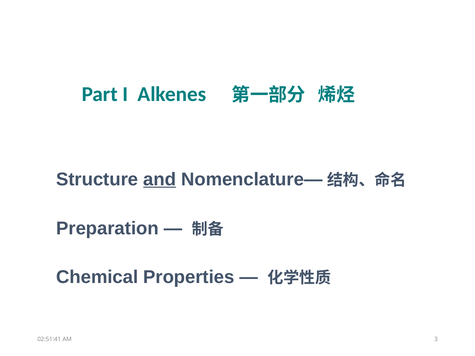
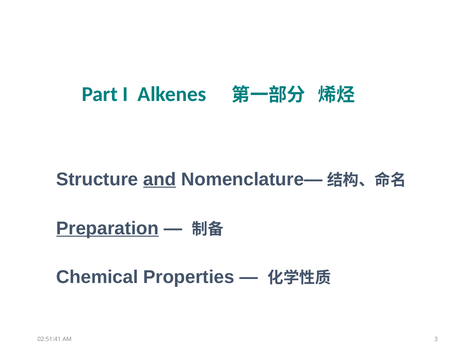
Preparation underline: none -> present (107, 228)
